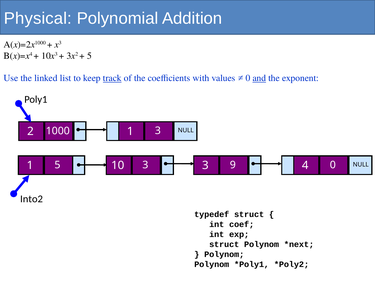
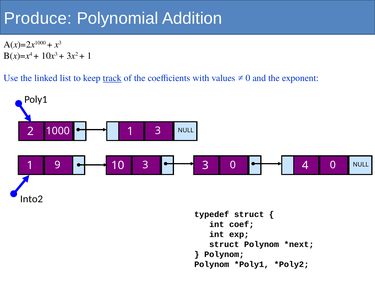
Physical: Physical -> Produce (38, 18)
5: 5 -> 1 (89, 56)
and underline: present -> none (259, 78)
1 5: 5 -> 9 (57, 165)
3 9: 9 -> 0 (233, 165)
